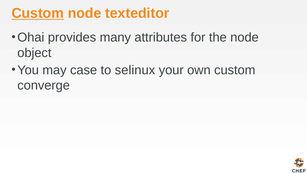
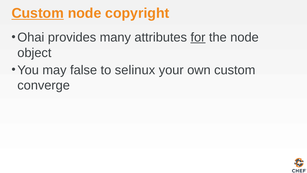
texteditor: texteditor -> copyright (137, 13)
for underline: none -> present (198, 37)
case: case -> false (84, 70)
